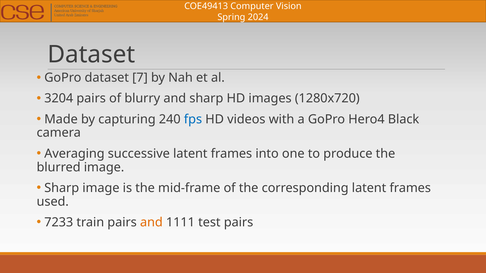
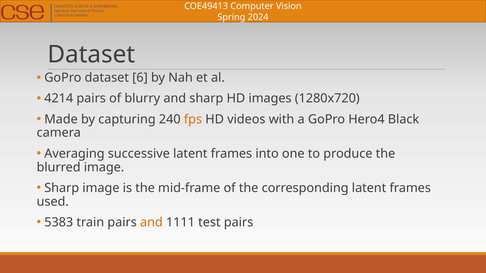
7: 7 -> 6 (140, 78)
3204: 3204 -> 4214 (59, 99)
fps colour: blue -> orange (193, 119)
7233: 7233 -> 5383 (59, 223)
